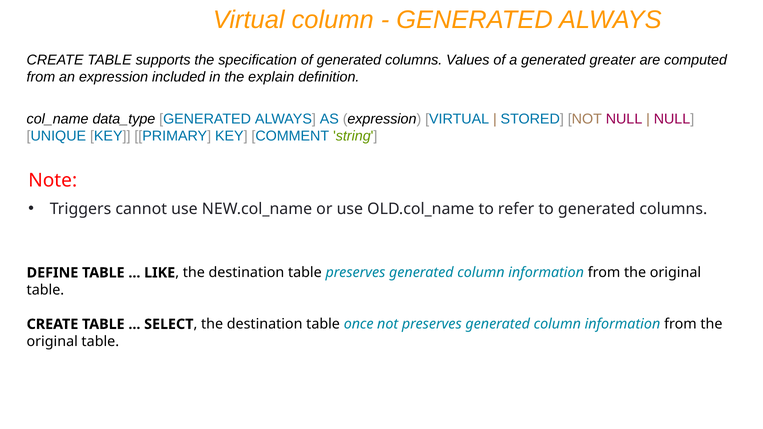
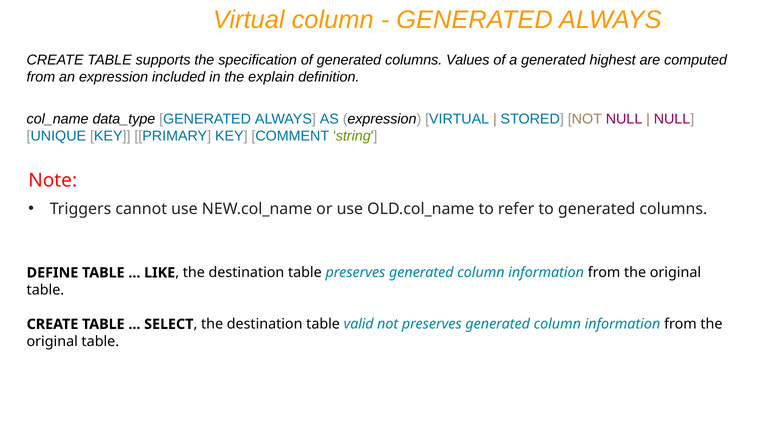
greater: greater -> highest (613, 60)
once: once -> valid (359, 324)
